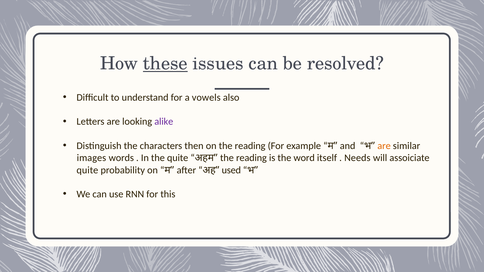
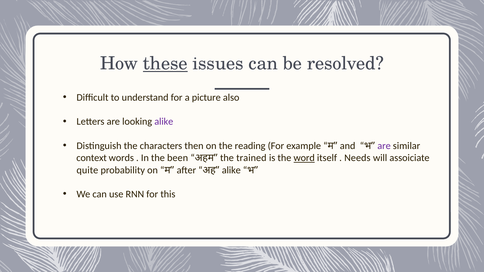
vowels: vowels -> picture (206, 98)
are colour: orange -> purple (384, 146)
images: images -> context (92, 158)
the quite: quite -> been (178, 158)
reading: reading -> trained (251, 158)
word underline: none -> present (304, 158)
used: used -> alike (231, 170)
